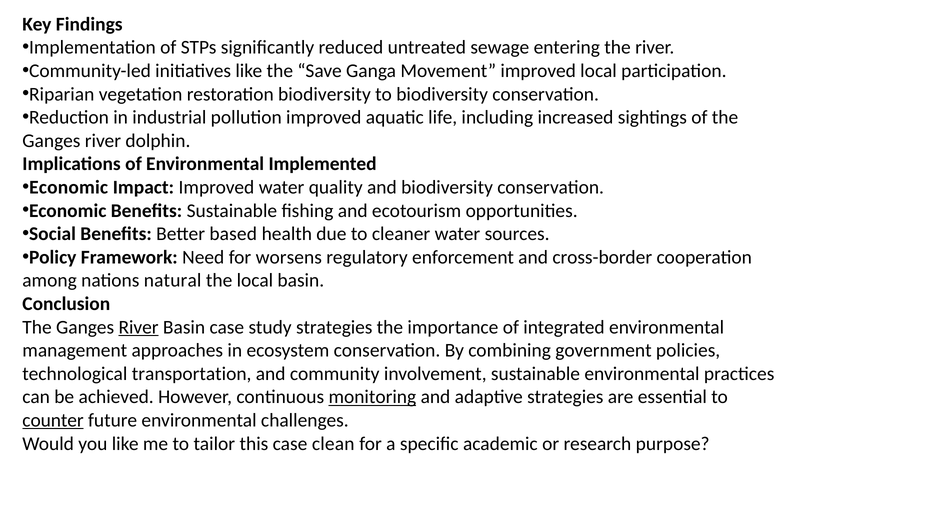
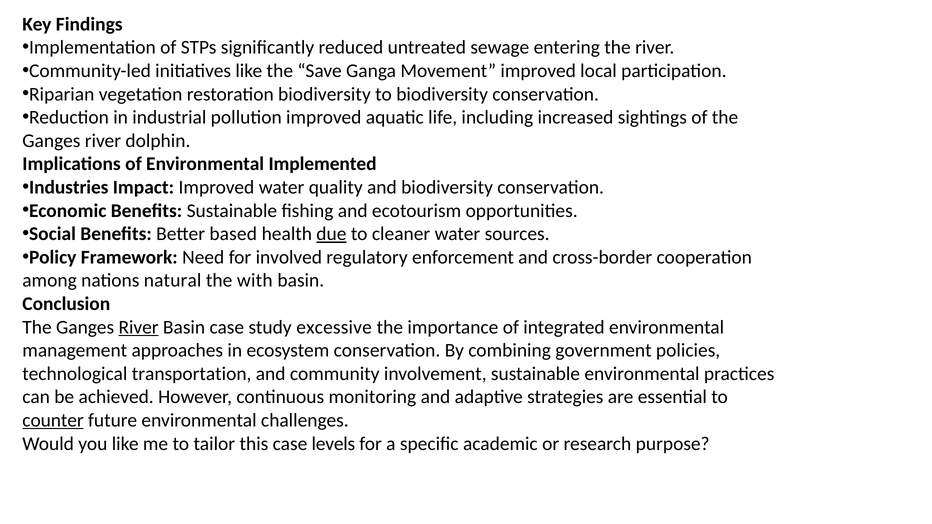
Economic: Economic -> Industries (69, 187)
due underline: none -> present (331, 234)
worsens: worsens -> involved (289, 257)
the local: local -> with (255, 281)
study strategies: strategies -> excessive (334, 327)
monitoring underline: present -> none (372, 397)
clean: clean -> levels (333, 444)
